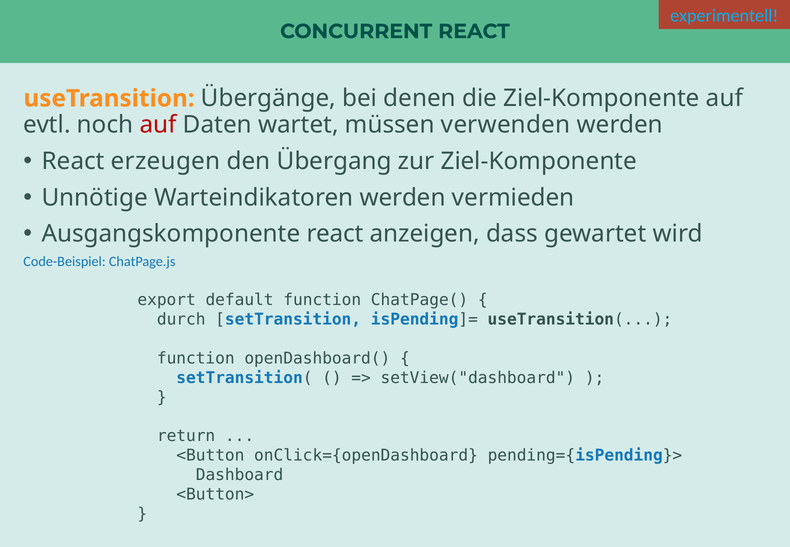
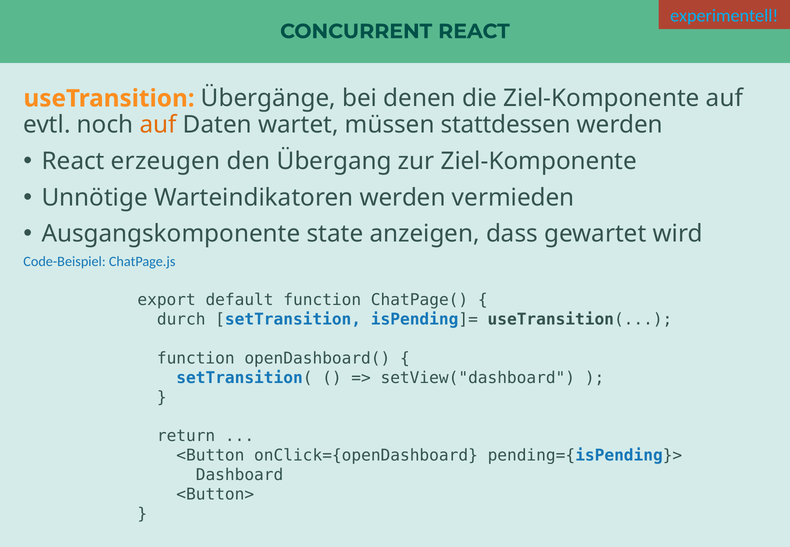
auf colour: red -> orange (158, 125)
verwenden: verwenden -> stattdessen (506, 125)
Ausgangskomponente react: react -> state (335, 234)
